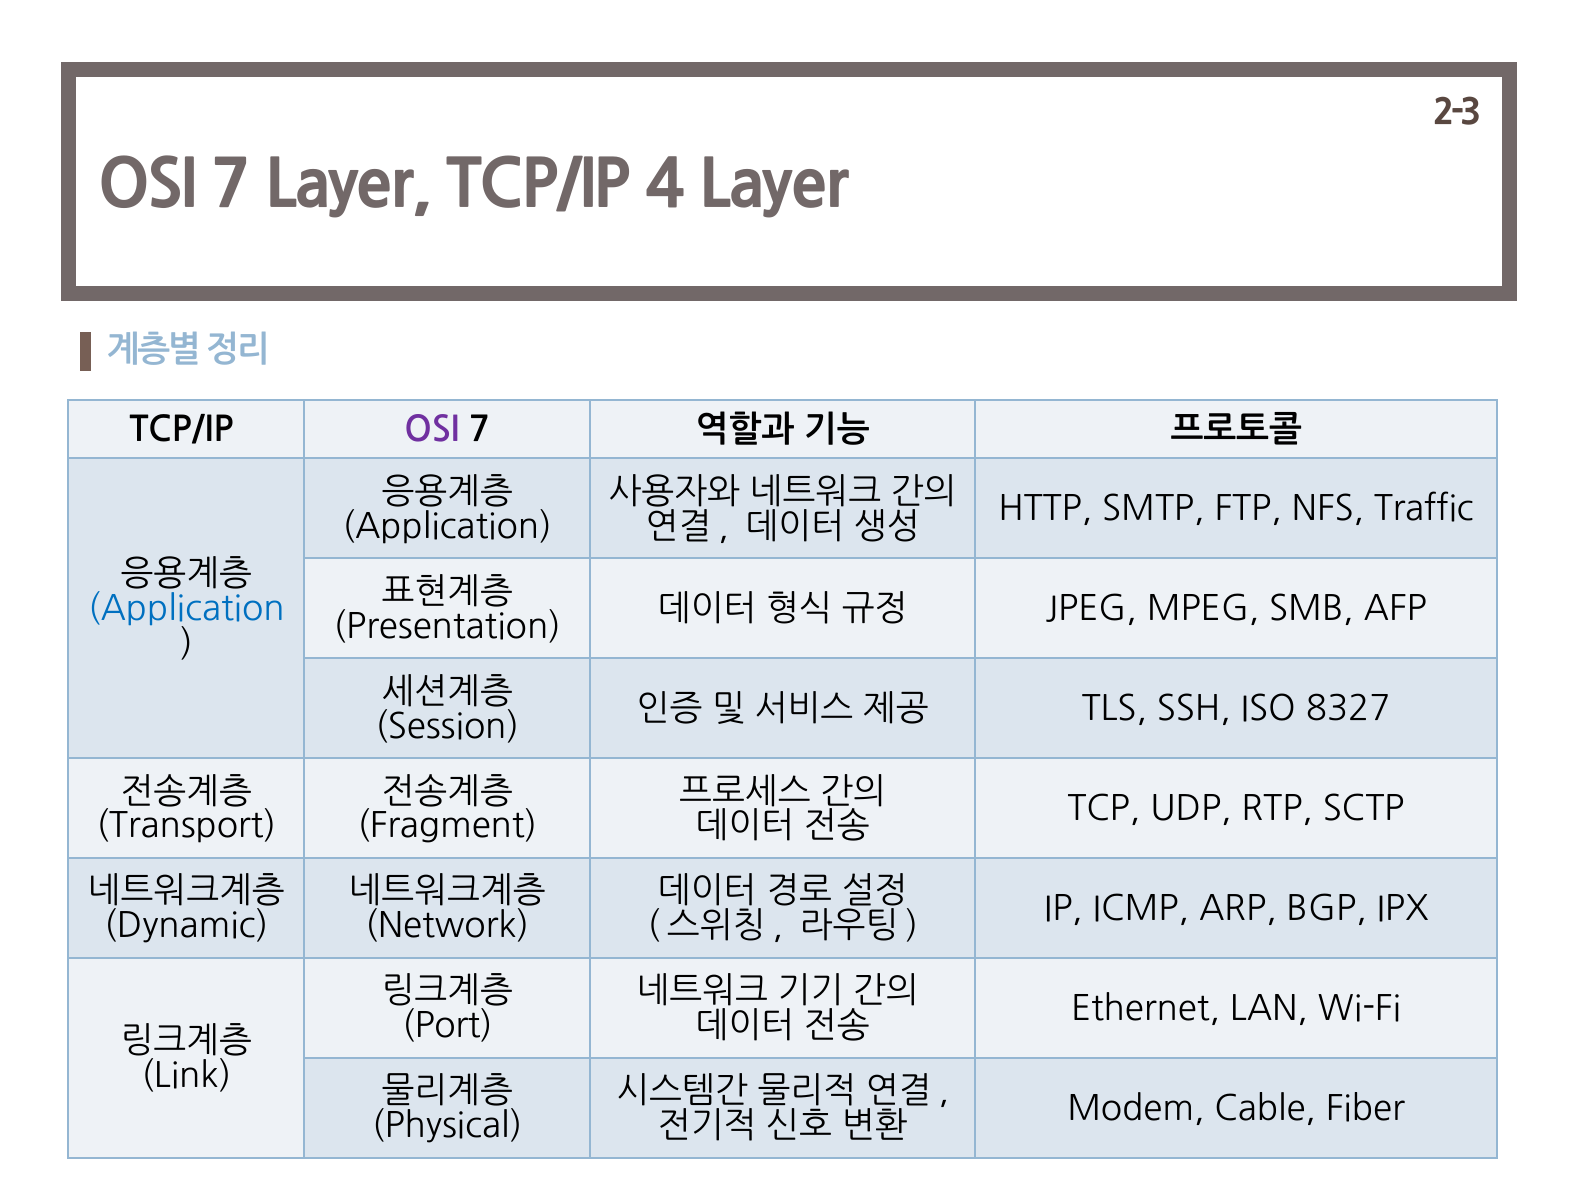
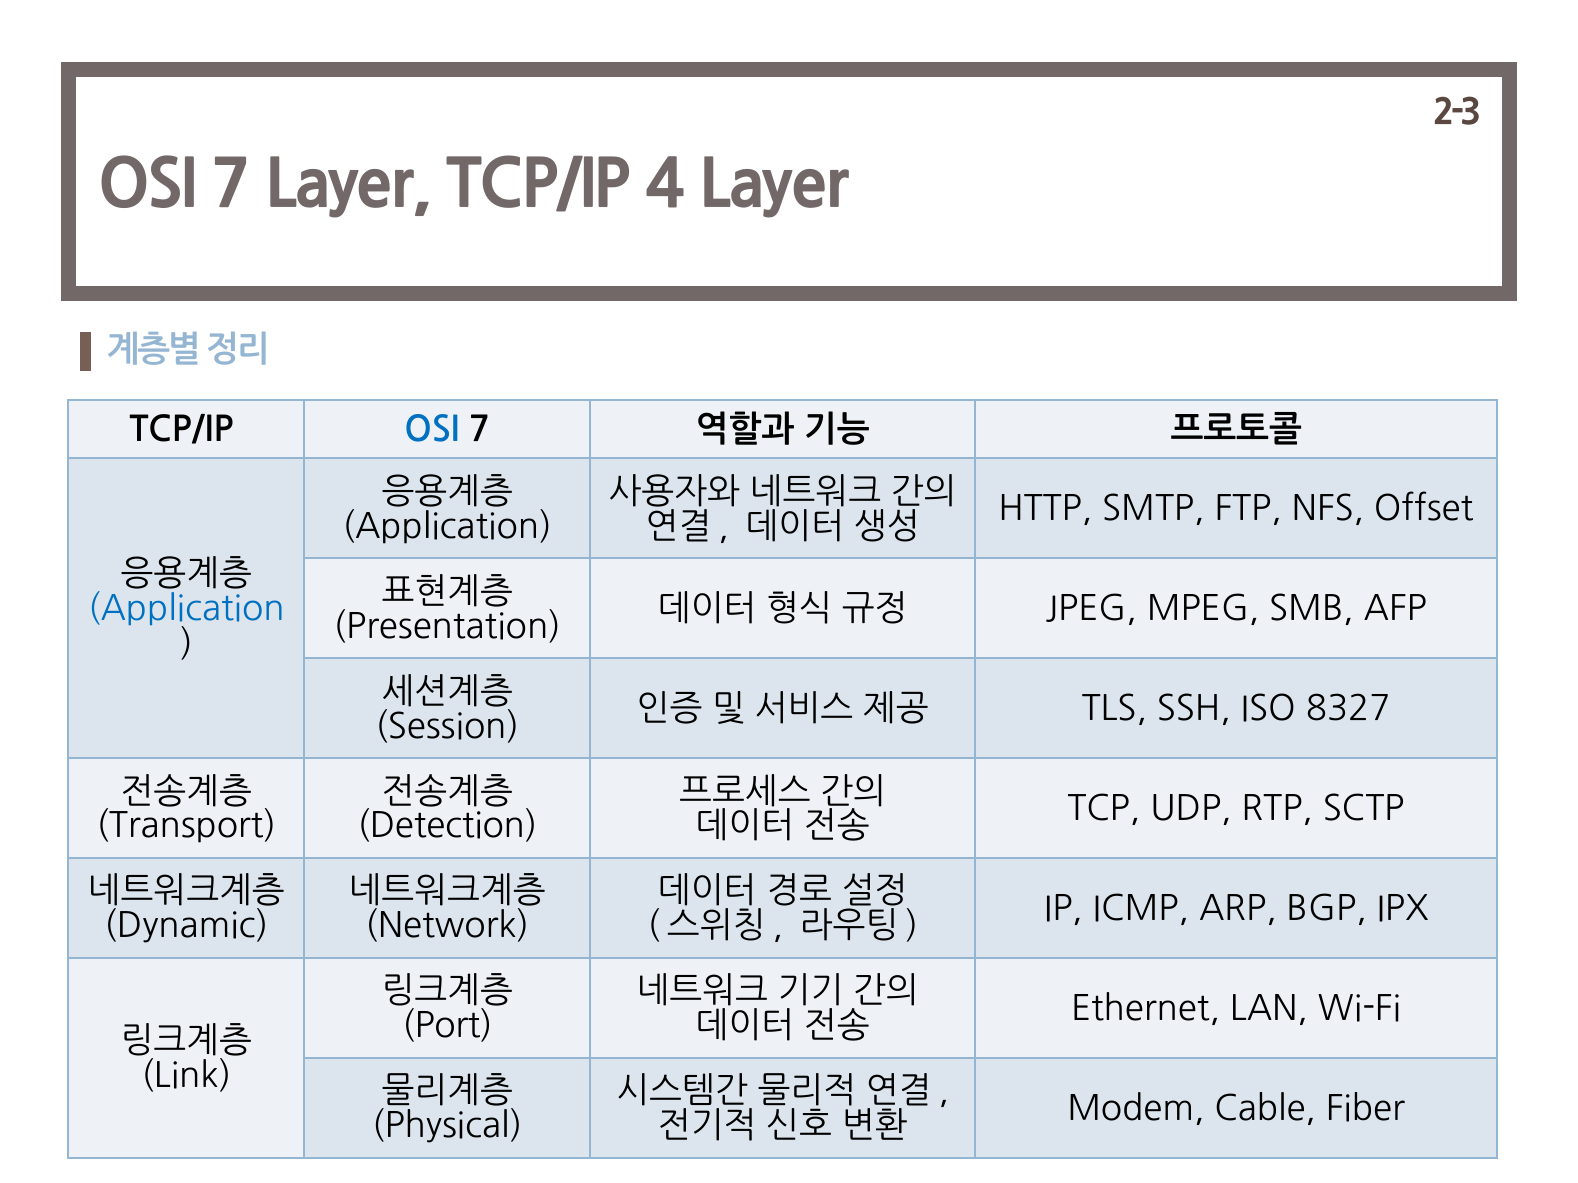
OSI colour: purple -> blue (432, 430)
Traffic: Traffic -> Offset (1424, 509)
Fragment: Fragment -> Detection (447, 827)
